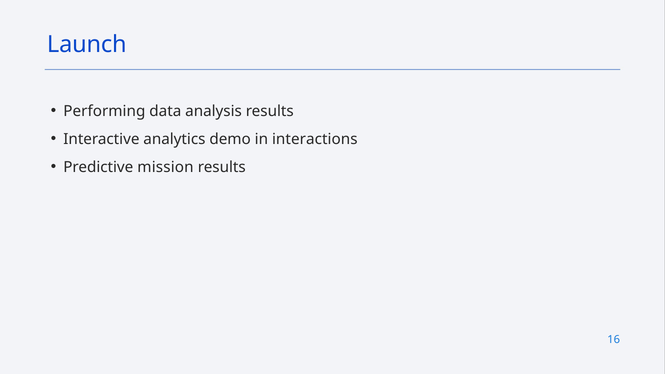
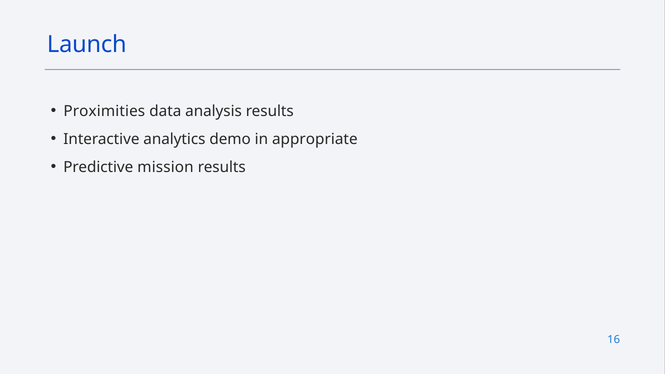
Performing: Performing -> Proximities (104, 111)
interactions: interactions -> appropriate (315, 139)
